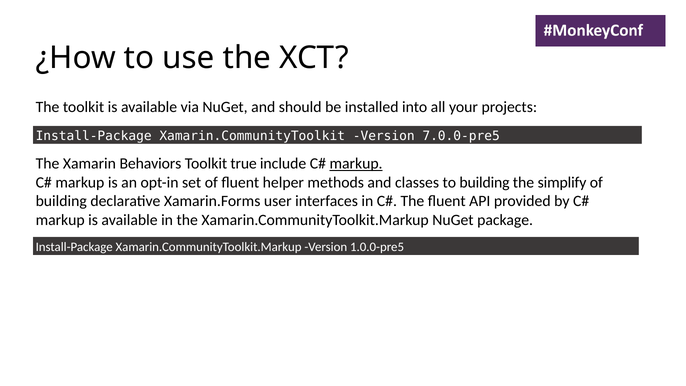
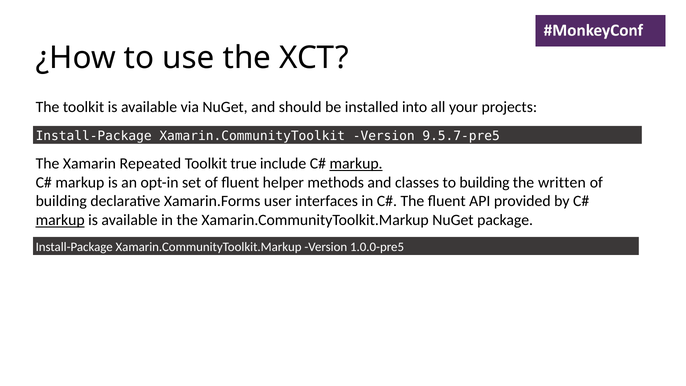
7.0.0-pre5: 7.0.0-pre5 -> 9.5.7-pre5 (461, 136)
Behaviors: Behaviors -> Repeated (150, 164)
simplify: simplify -> written (562, 182)
markup underline: none -> present (60, 220)
